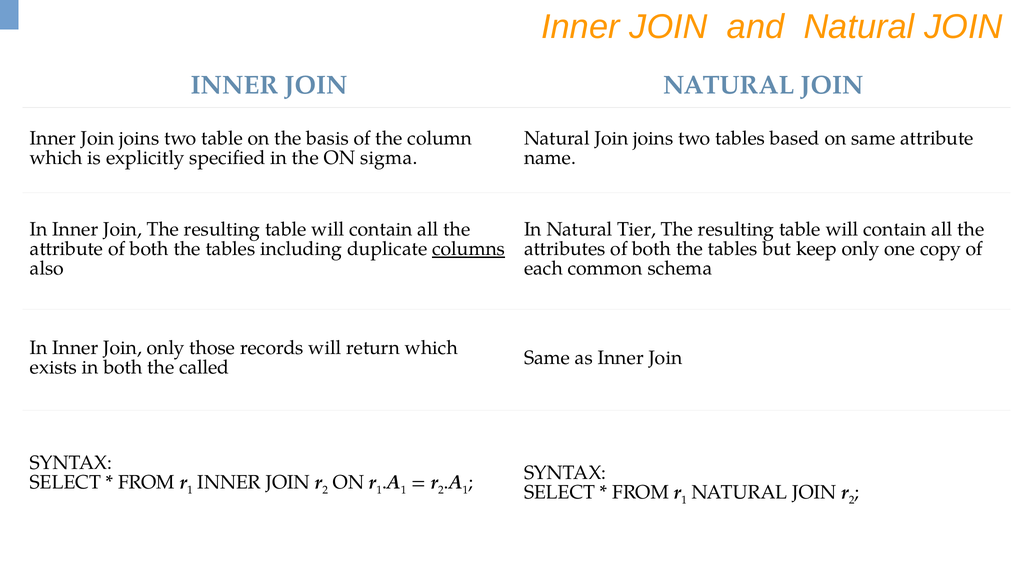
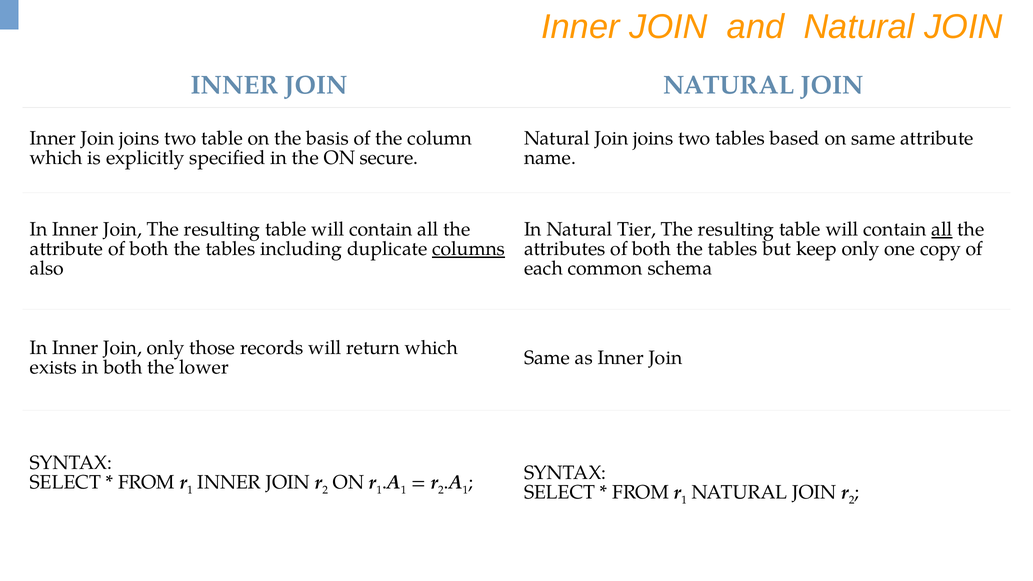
sigma: sigma -> secure (389, 158)
all underline: none -> present (942, 229)
called: called -> lower (204, 367)
